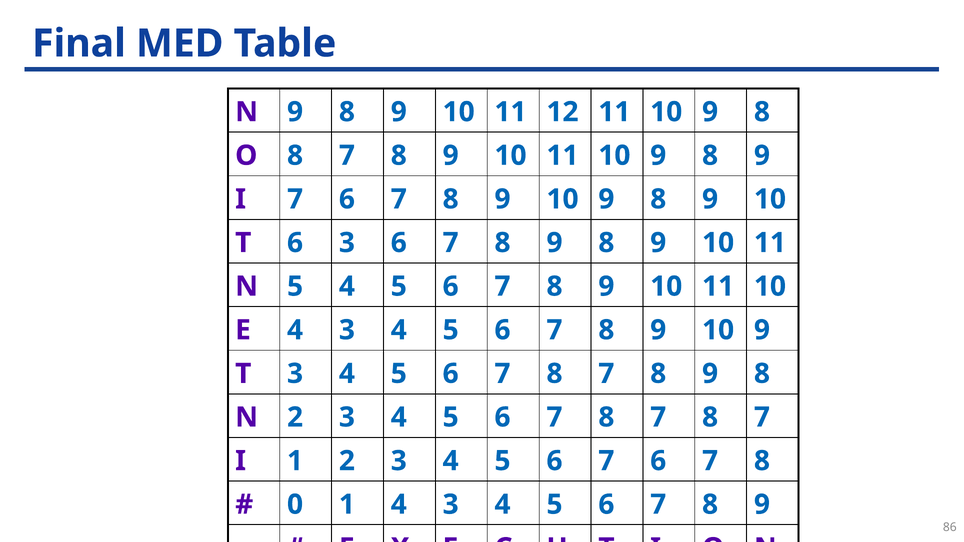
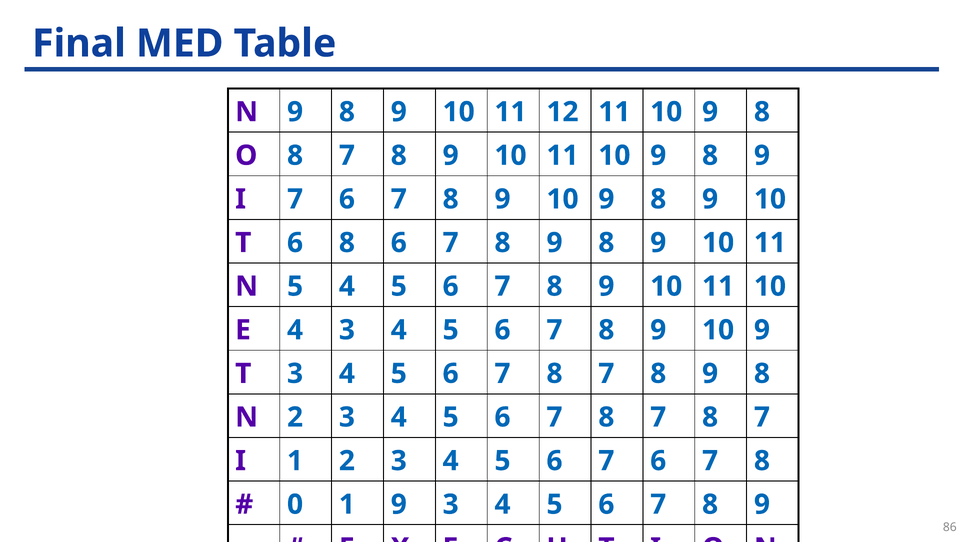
6 3: 3 -> 8 (347, 243)
1 4: 4 -> 9 (399, 505)
